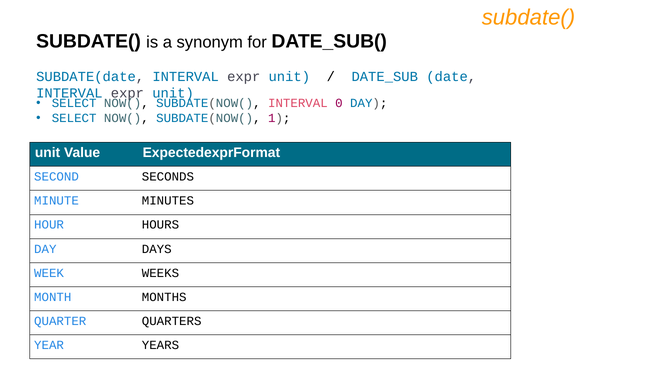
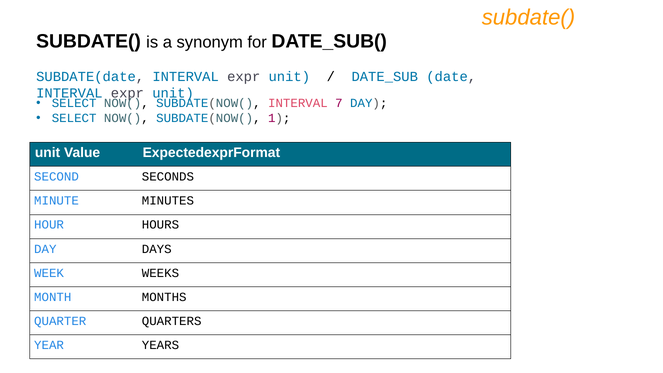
0: 0 -> 7 (339, 103)
